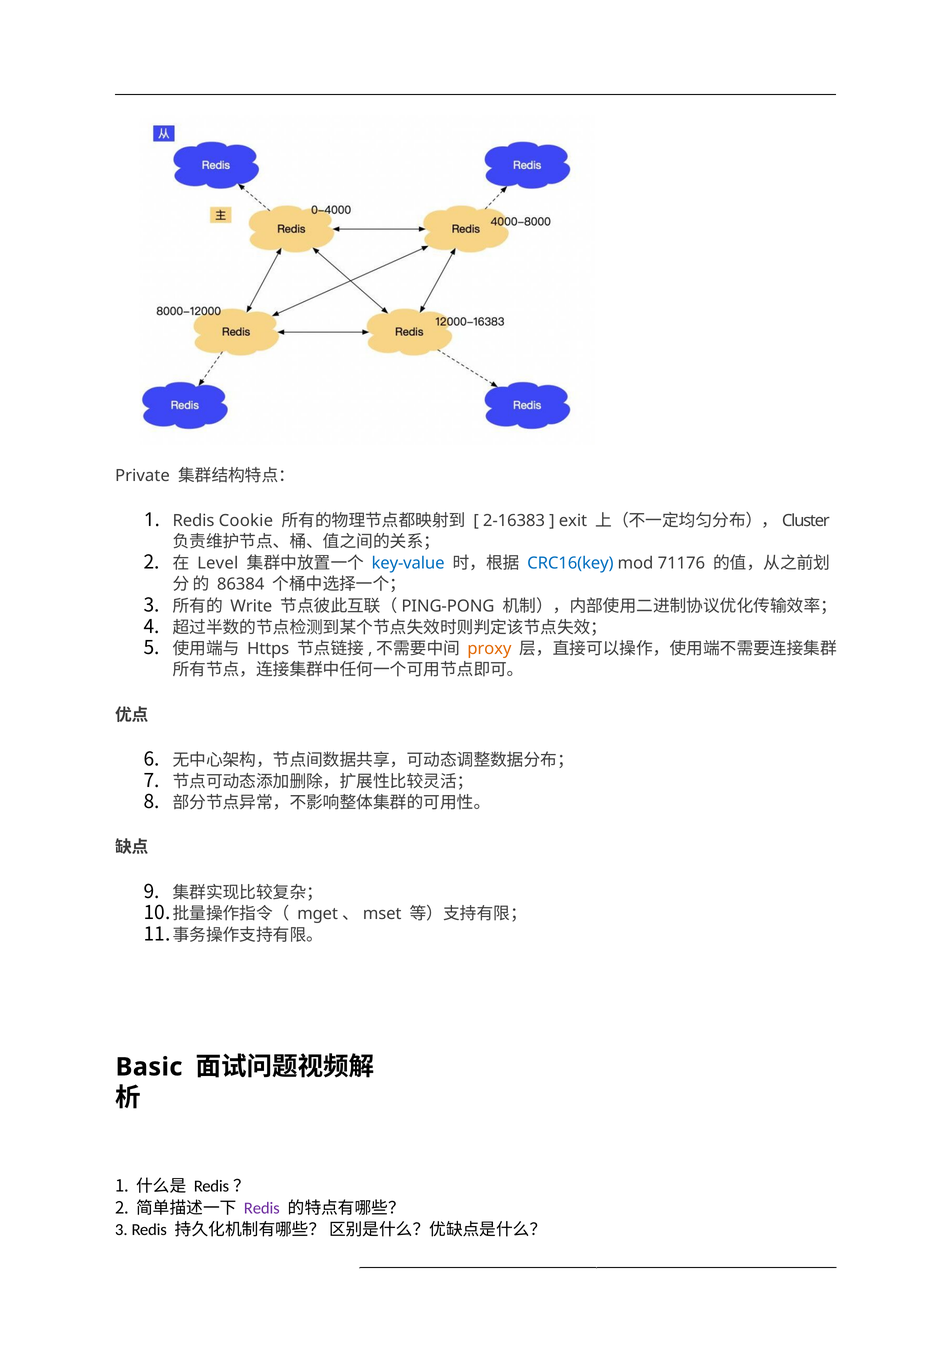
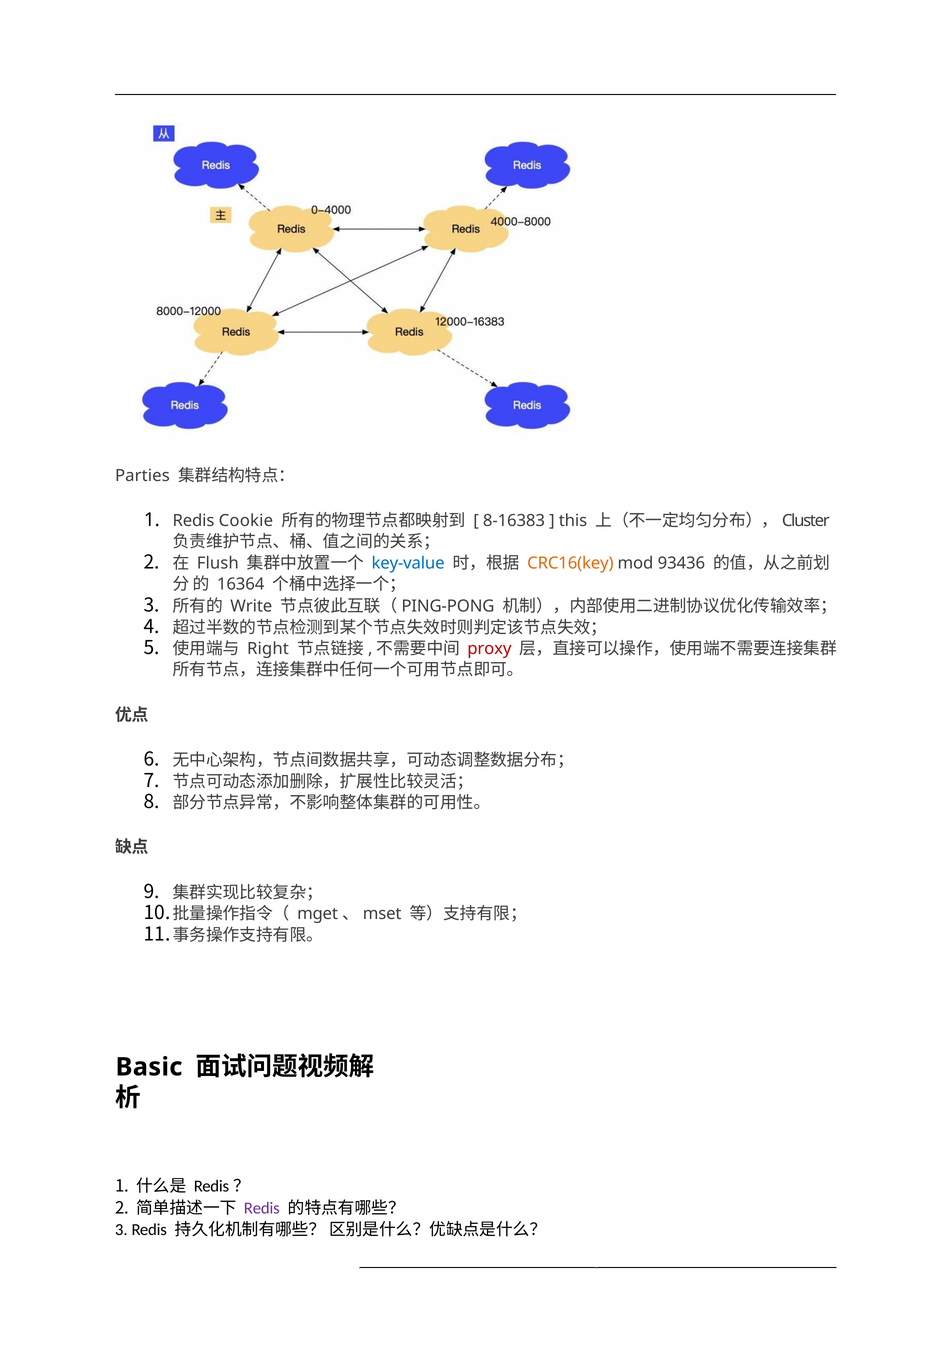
Private: Private -> Parties (142, 476)
2-16383: 2-16383 -> 8-16383 (514, 521)
exit: exit -> this (573, 521)
Level: Level -> Flush (218, 564)
CRC16(key colour: blue -> orange (570, 564)
71176: 71176 -> 93436 (681, 564)
86384: 86384 -> 16364 (241, 585)
Https: Https -> Right (268, 649)
proxy colour: orange -> red (489, 649)
